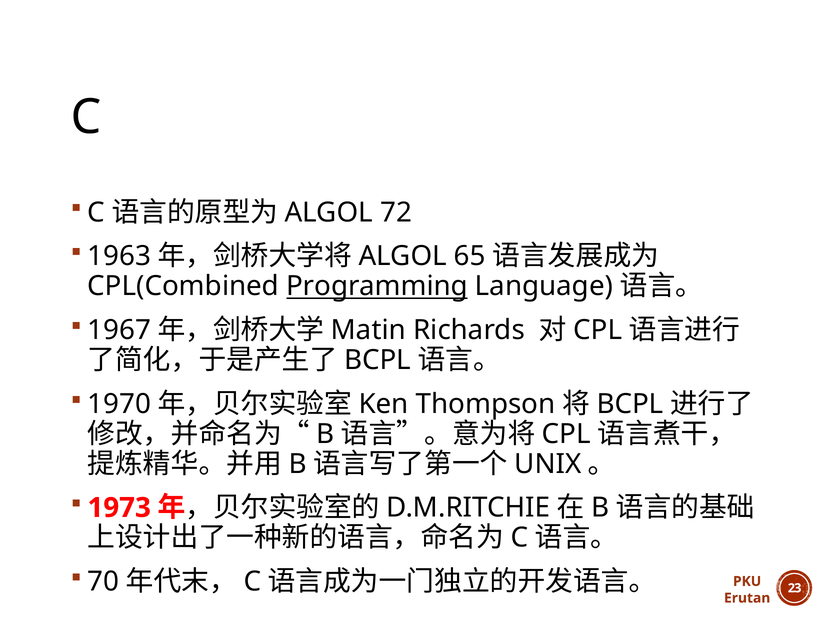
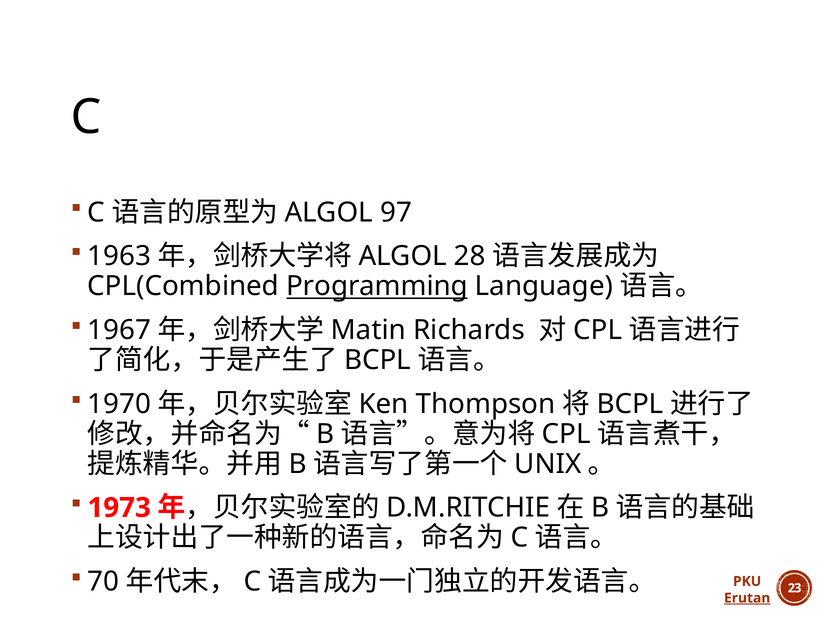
72: 72 -> 97 (396, 212)
65: 65 -> 28 (470, 256)
Erutan underline: none -> present (747, 598)
